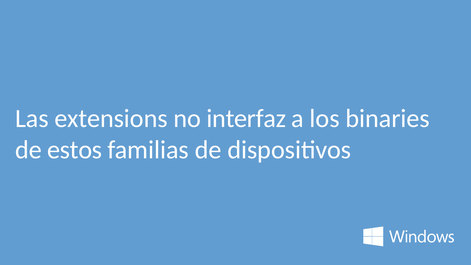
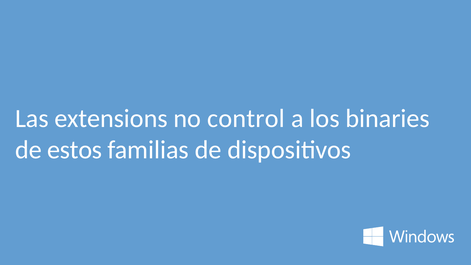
interfaz: interfaz -> control (246, 119)
